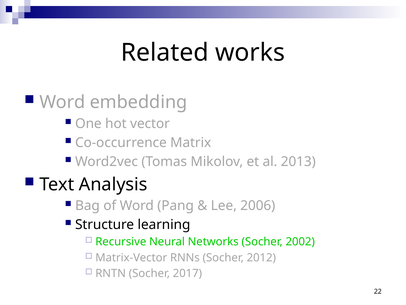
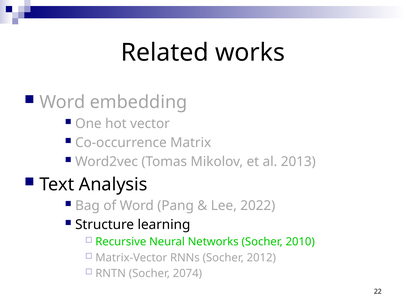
2006: 2006 -> 2022 (258, 206)
2002: 2002 -> 2010 (300, 241)
2017: 2017 -> 2074 (187, 273)
